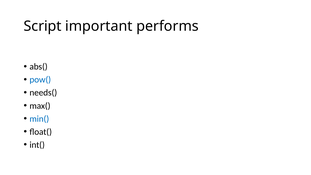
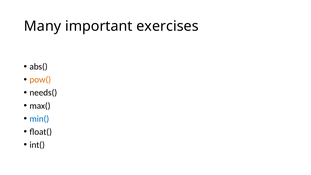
Script: Script -> Many (43, 26)
performs: performs -> exercises (167, 26)
pow( colour: blue -> orange (40, 80)
